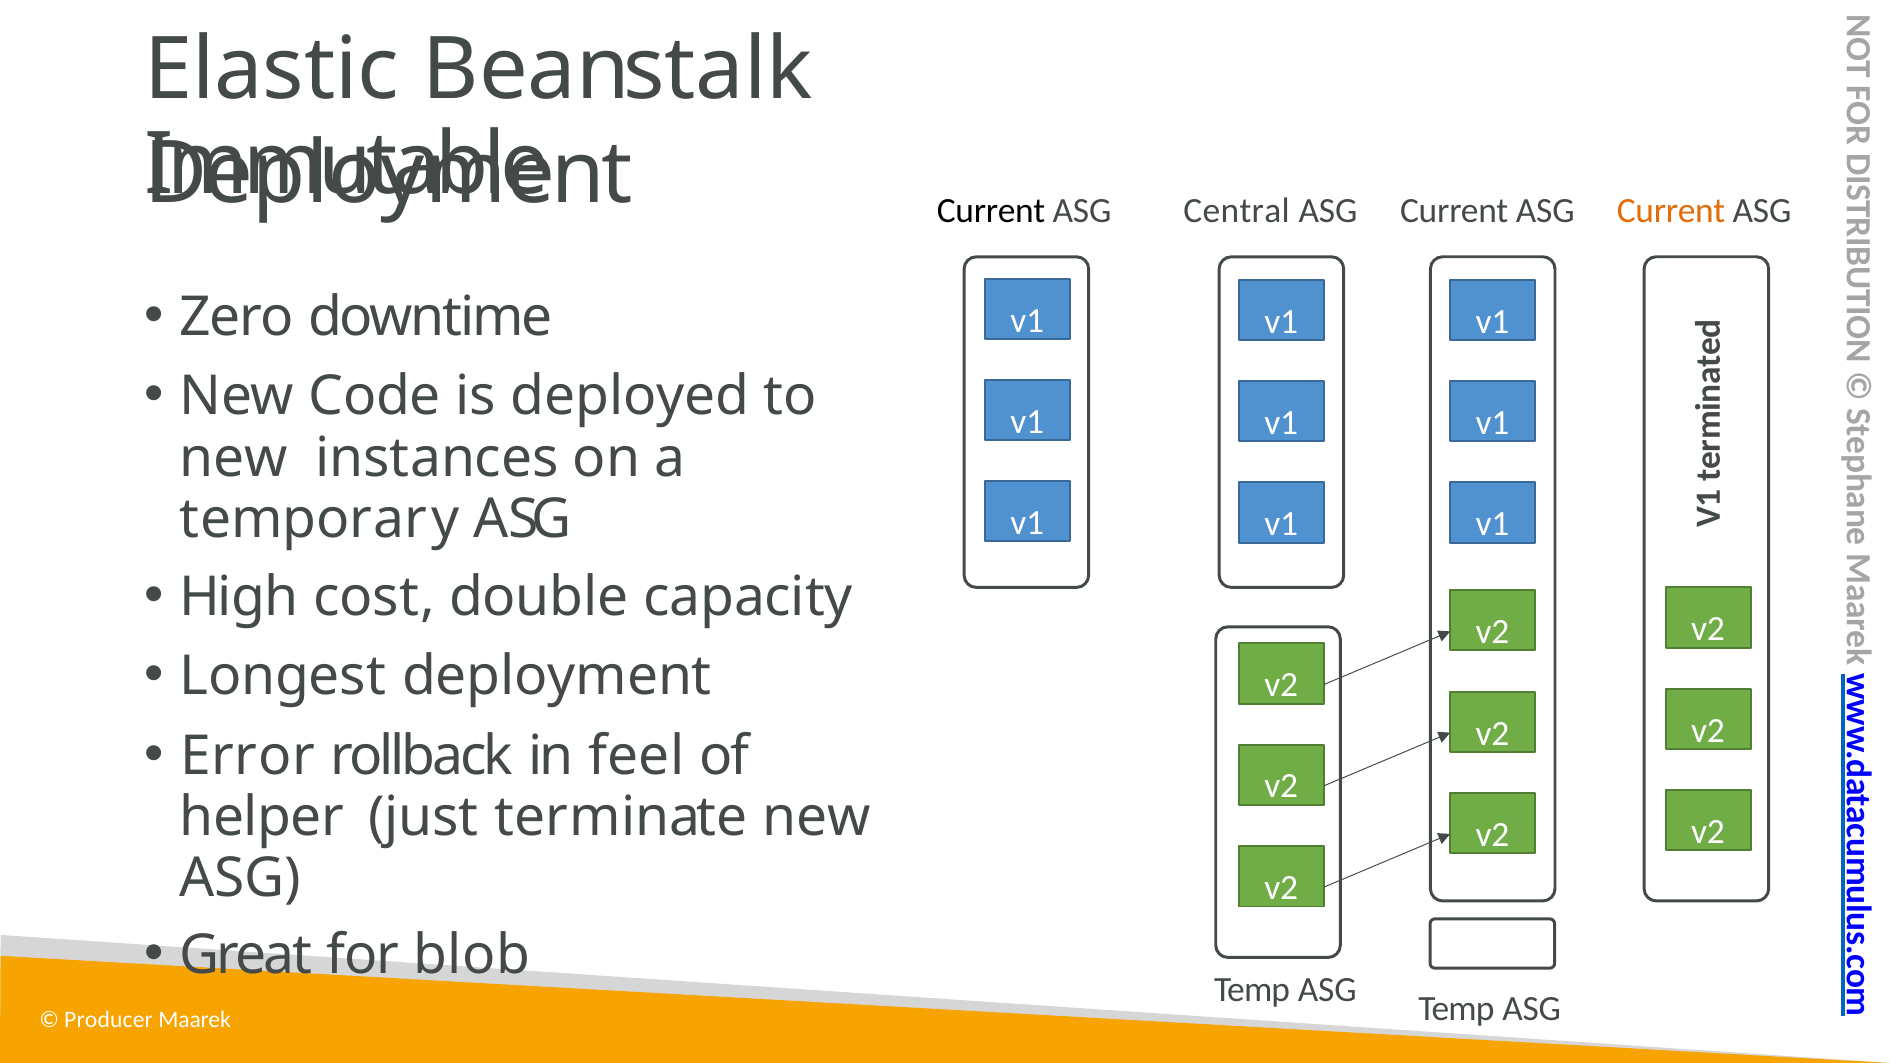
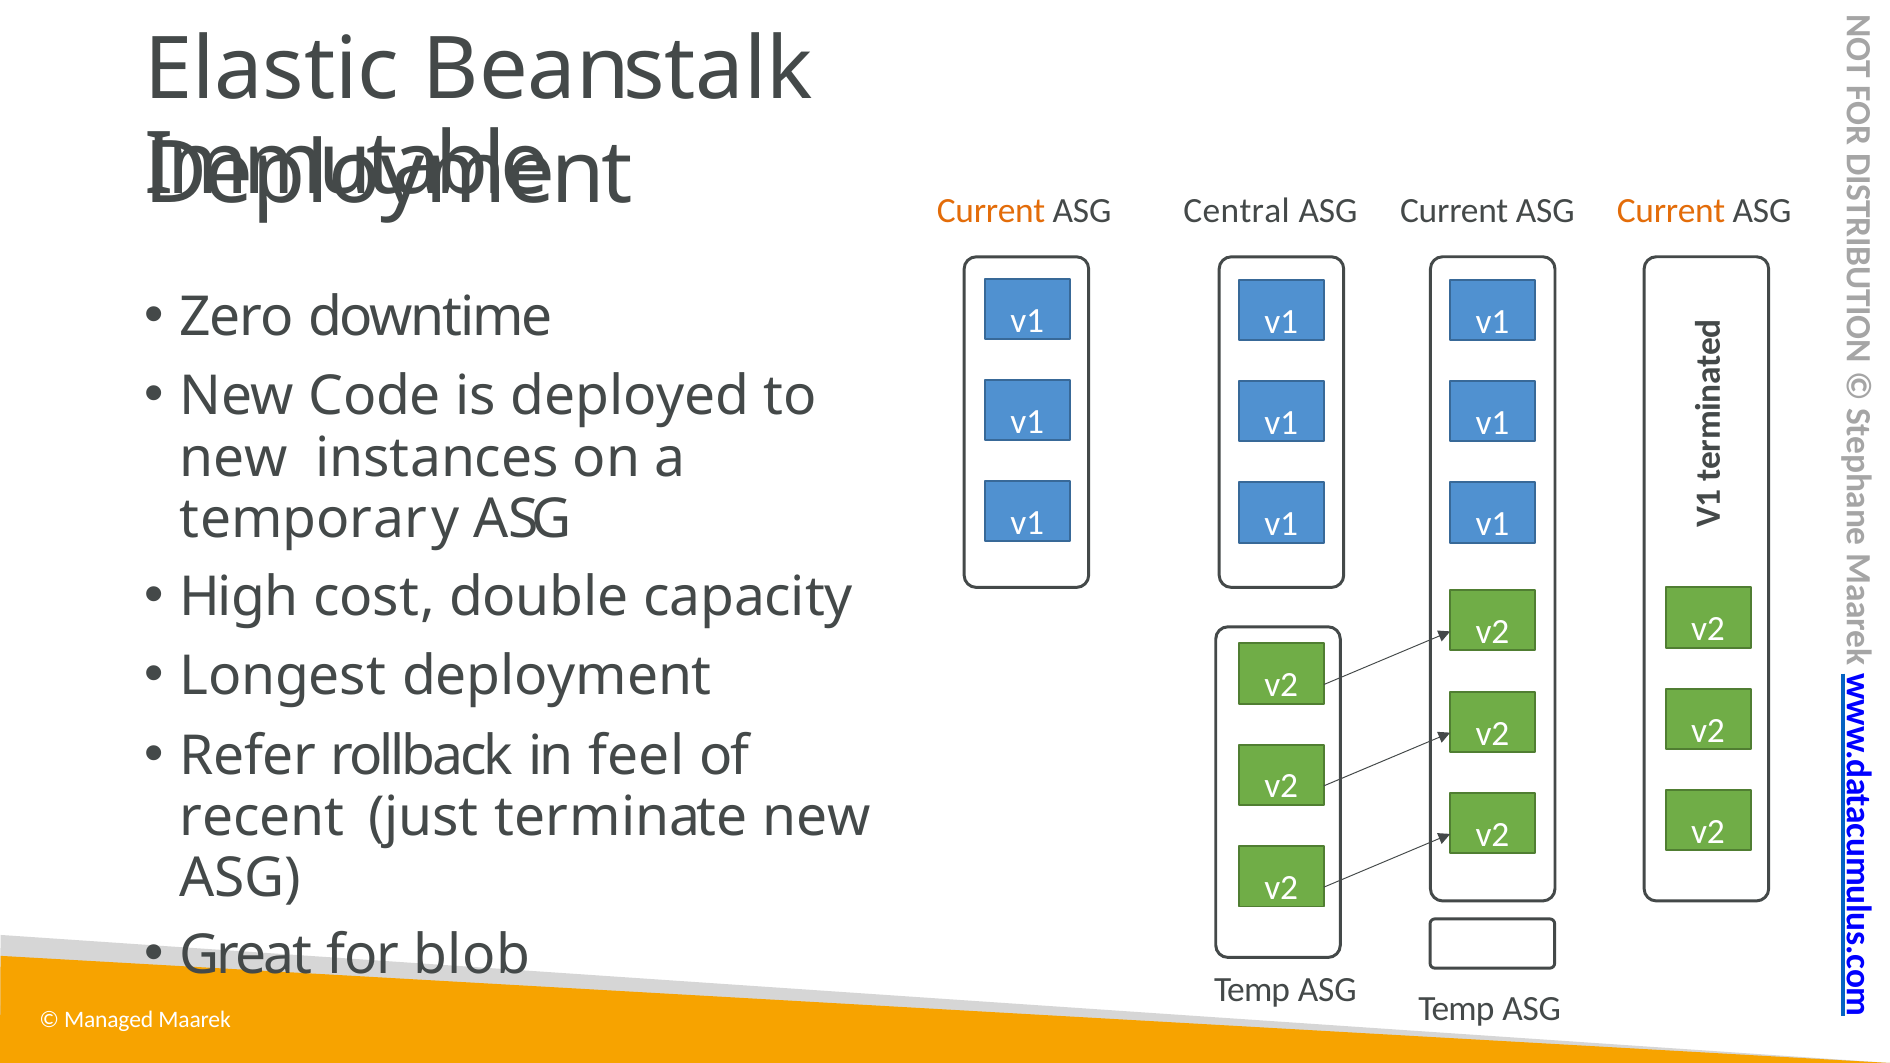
Current colour: black -> orange (991, 210)
Error: Error -> Refer (248, 756)
helper: helper -> recent (262, 817)
Producer: Producer -> Managed (109, 1019)
